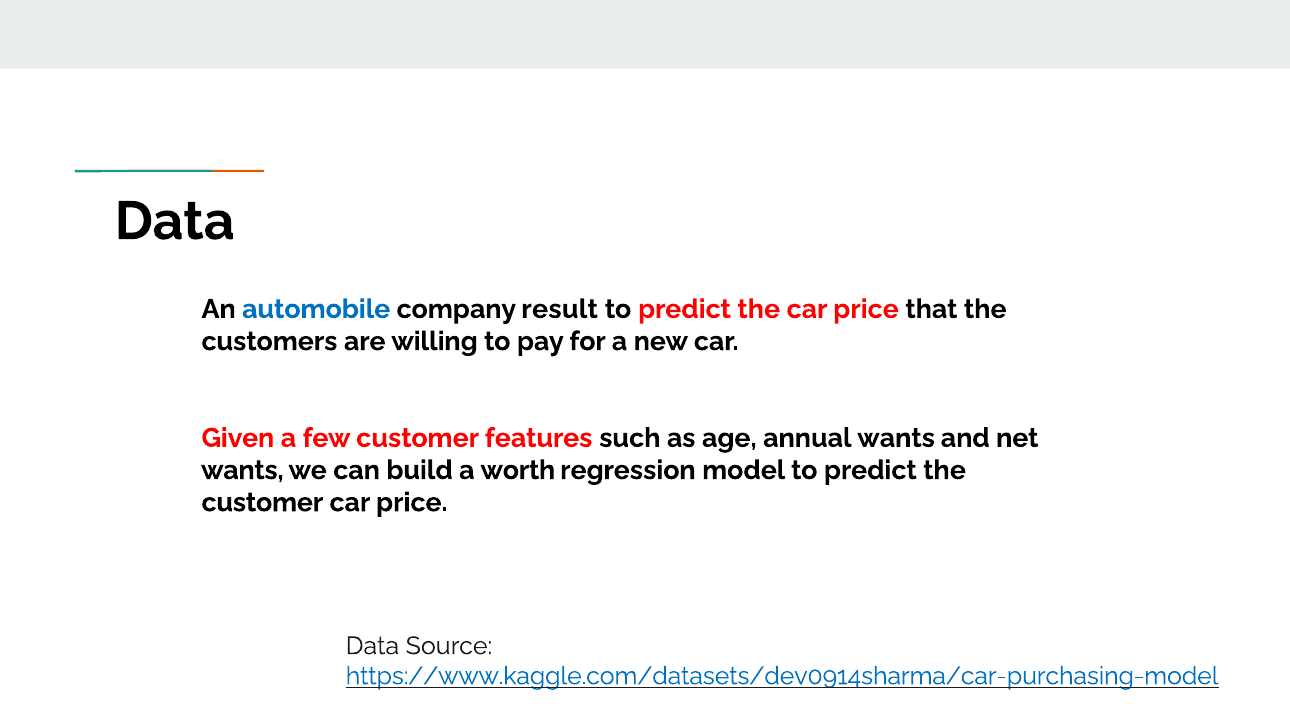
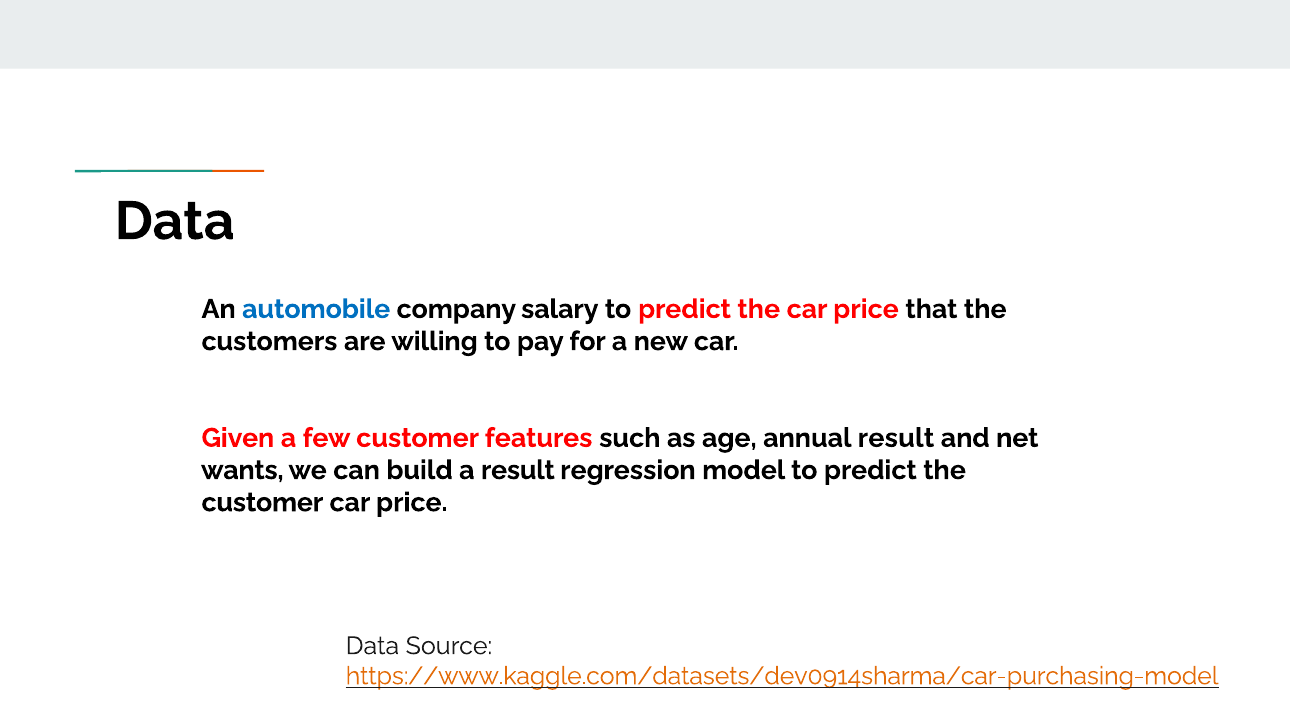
result: result -> salary (560, 309)
annual wants: wants -> result (896, 438)
a worth: worth -> result (518, 471)
https://www.kaggle.com/datasets/dev0914sharma/car-purchasing-model colour: blue -> orange (782, 677)
